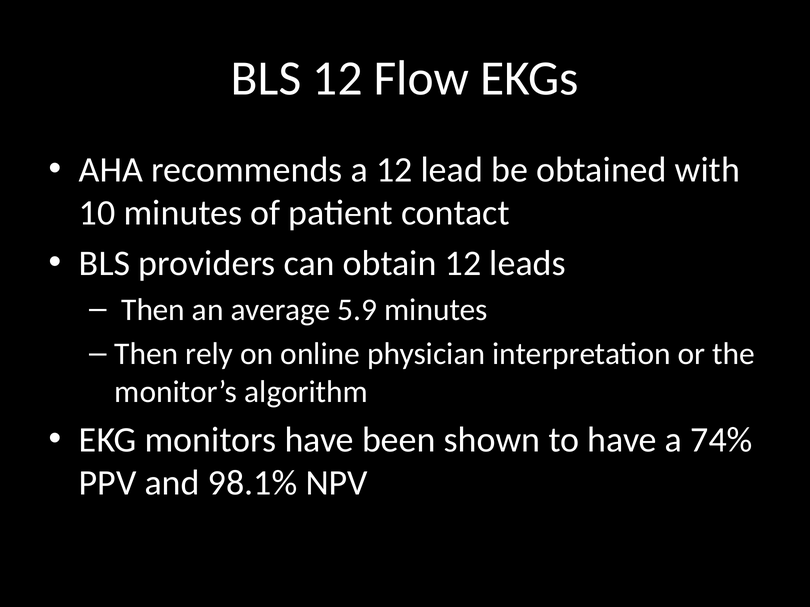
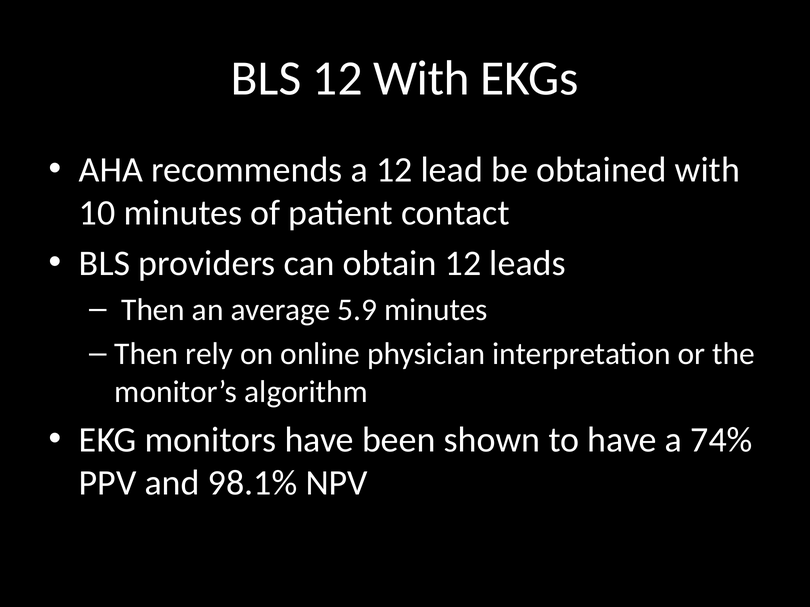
12 Flow: Flow -> With (422, 78)
